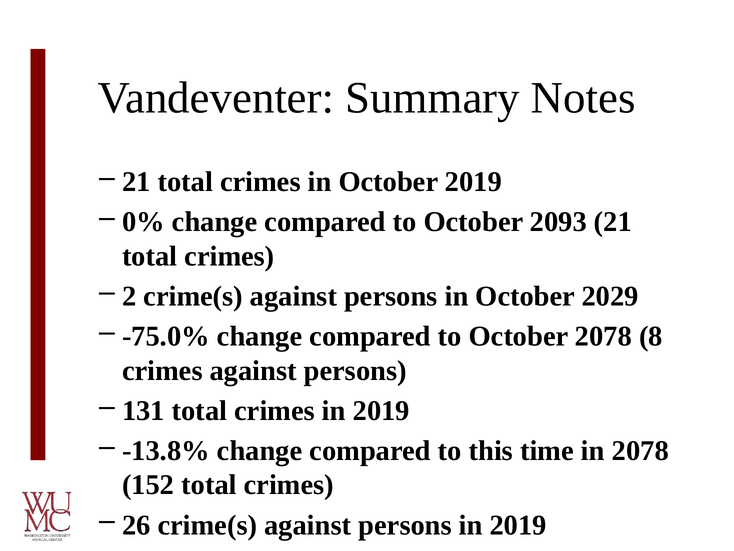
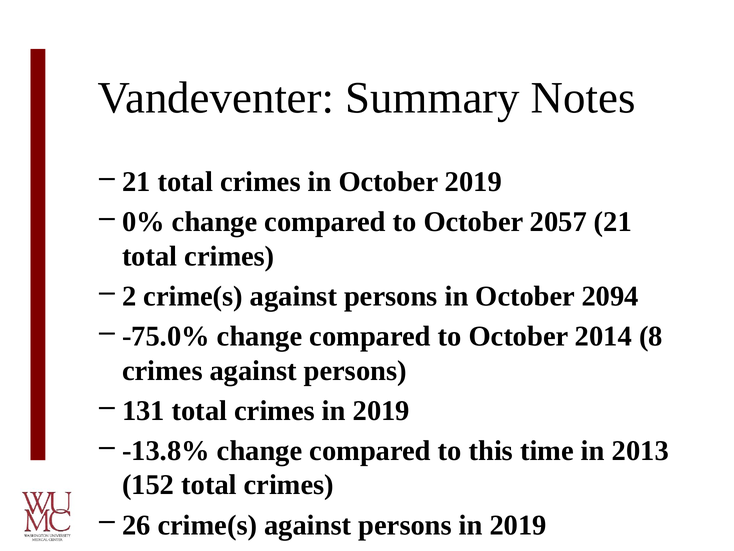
2093: 2093 -> 2057 (558, 222)
2029: 2029 -> 2094 (610, 296)
October 2078: 2078 -> 2014 (603, 336)
in 2078: 2078 -> 2013 (640, 450)
